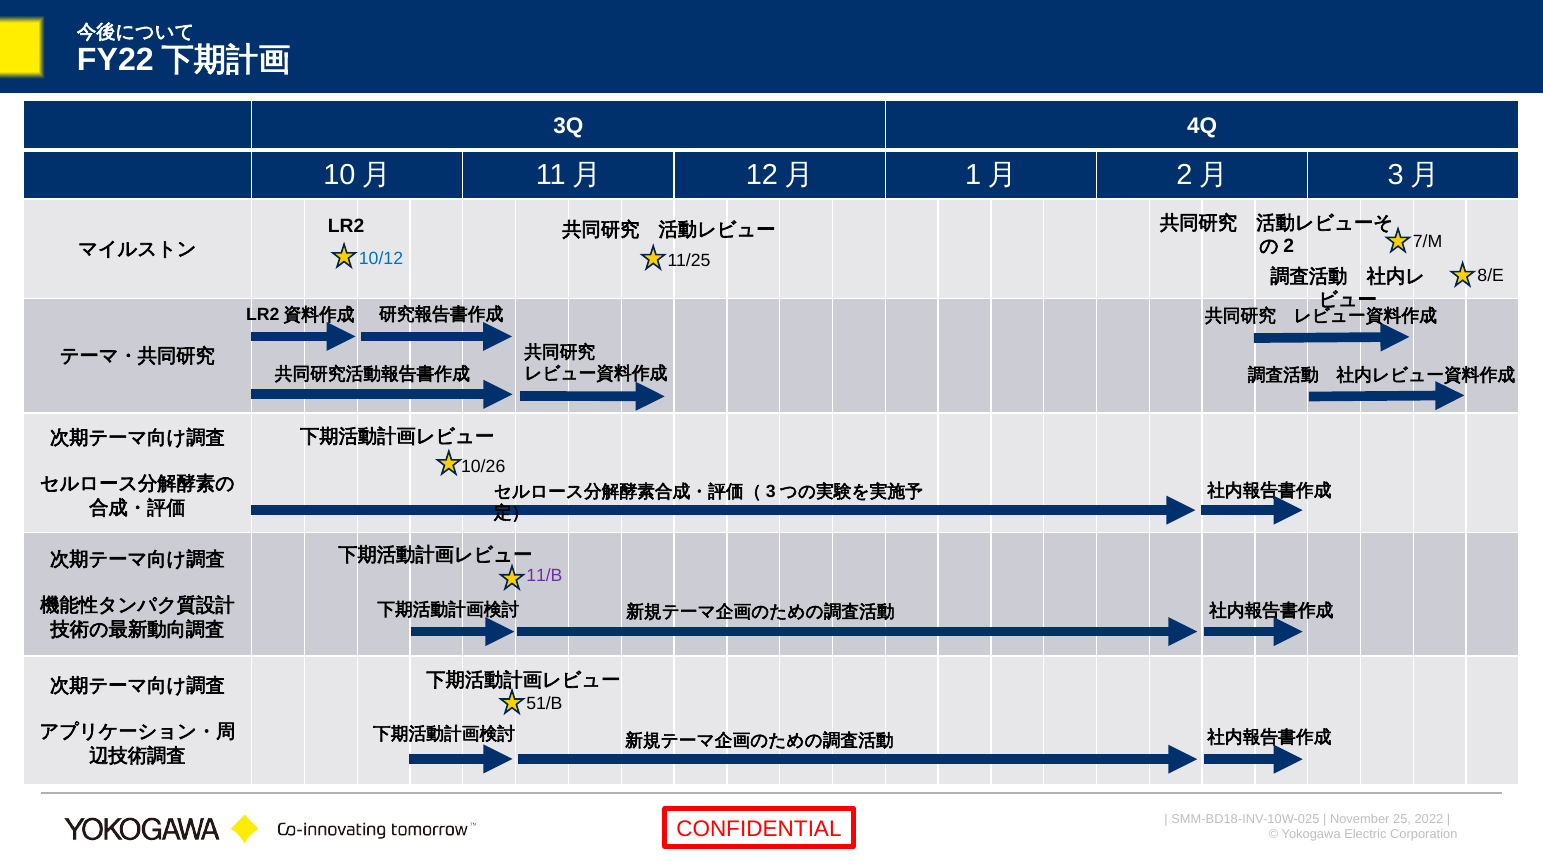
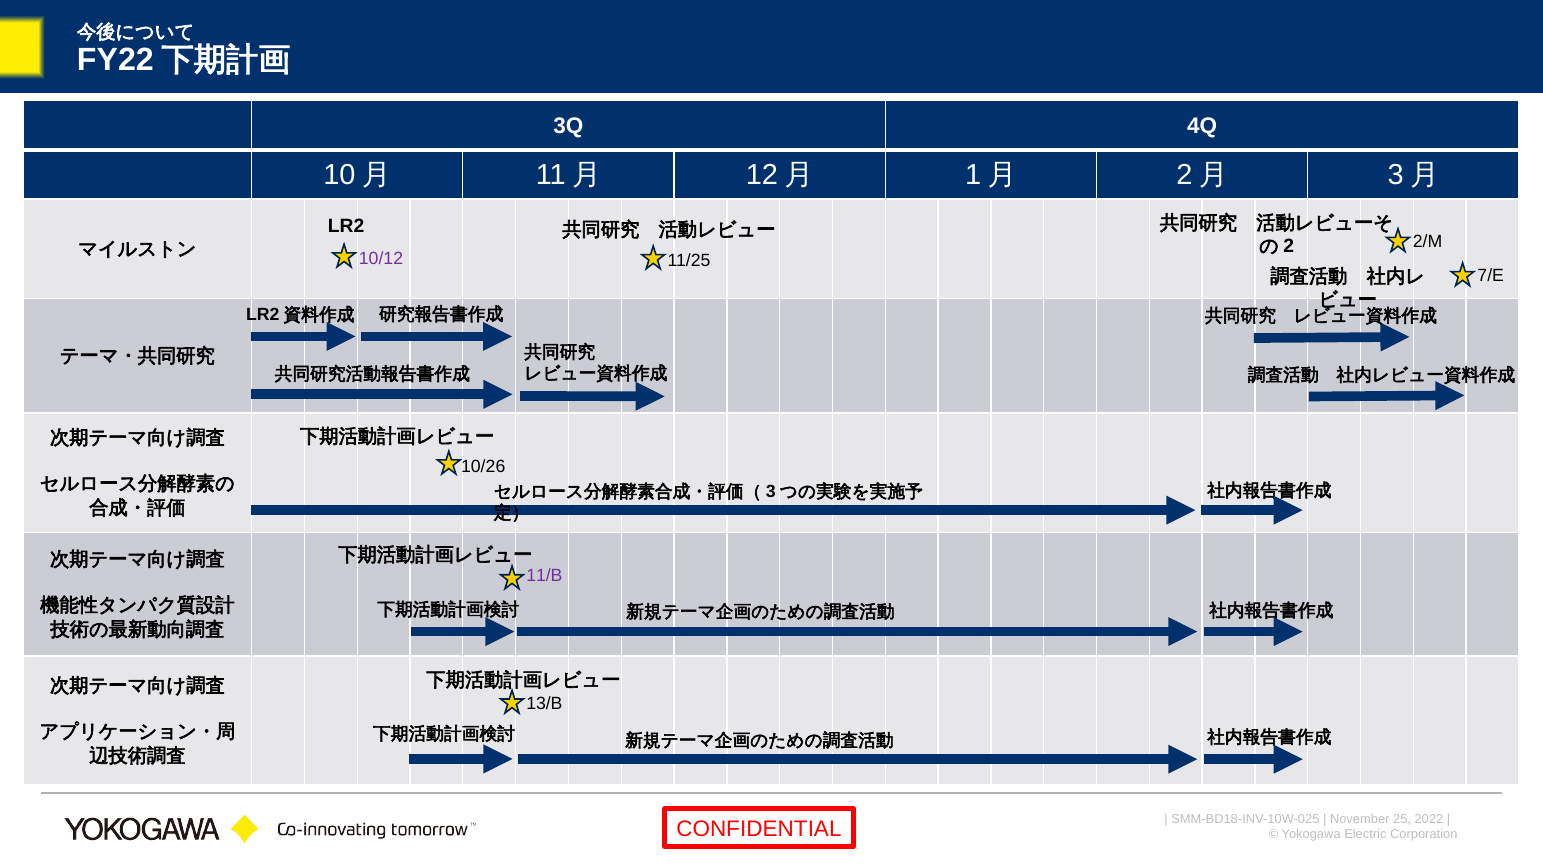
7/M: 7/M -> 2/M (1428, 242)
10/12 colour: blue -> purple (381, 259)
8/E: 8/E -> 7/E (1491, 276)
51/B: 51/B -> 13/B (544, 704)
